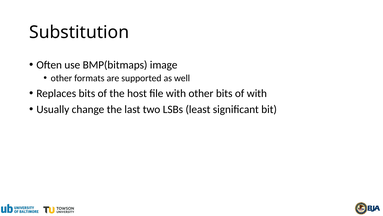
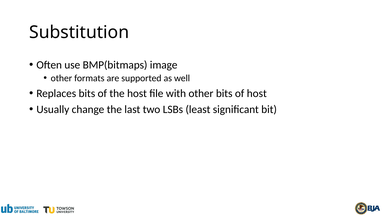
of with: with -> host (257, 93)
